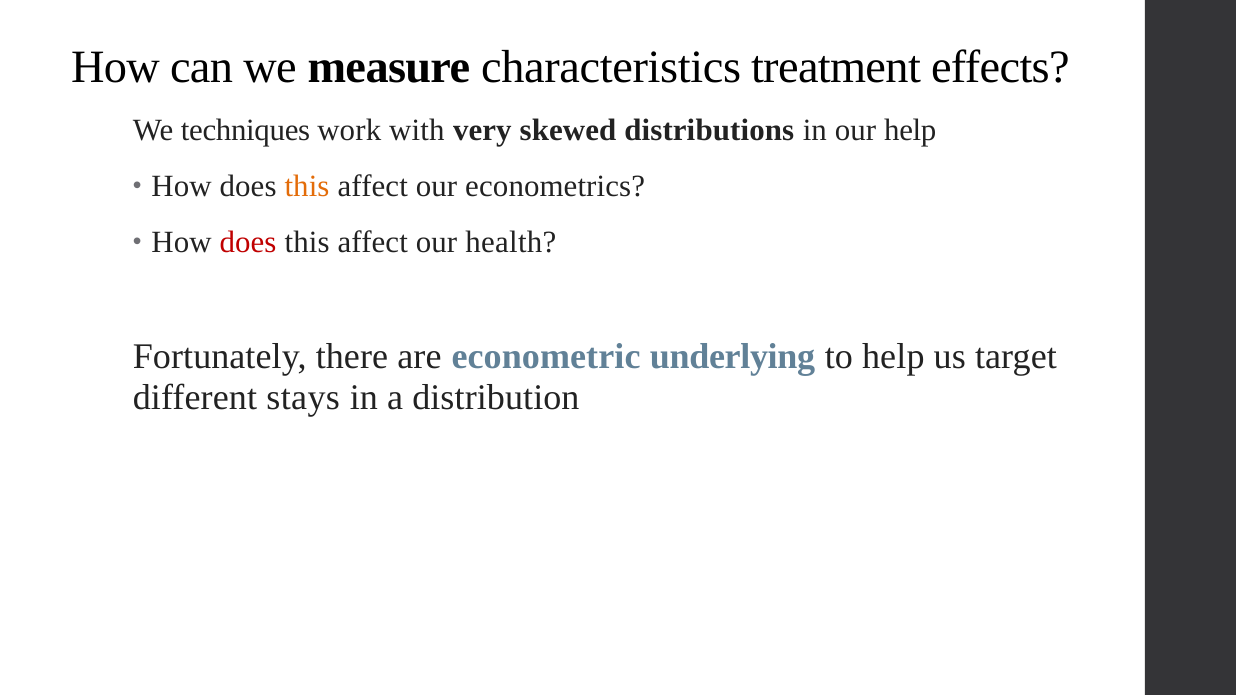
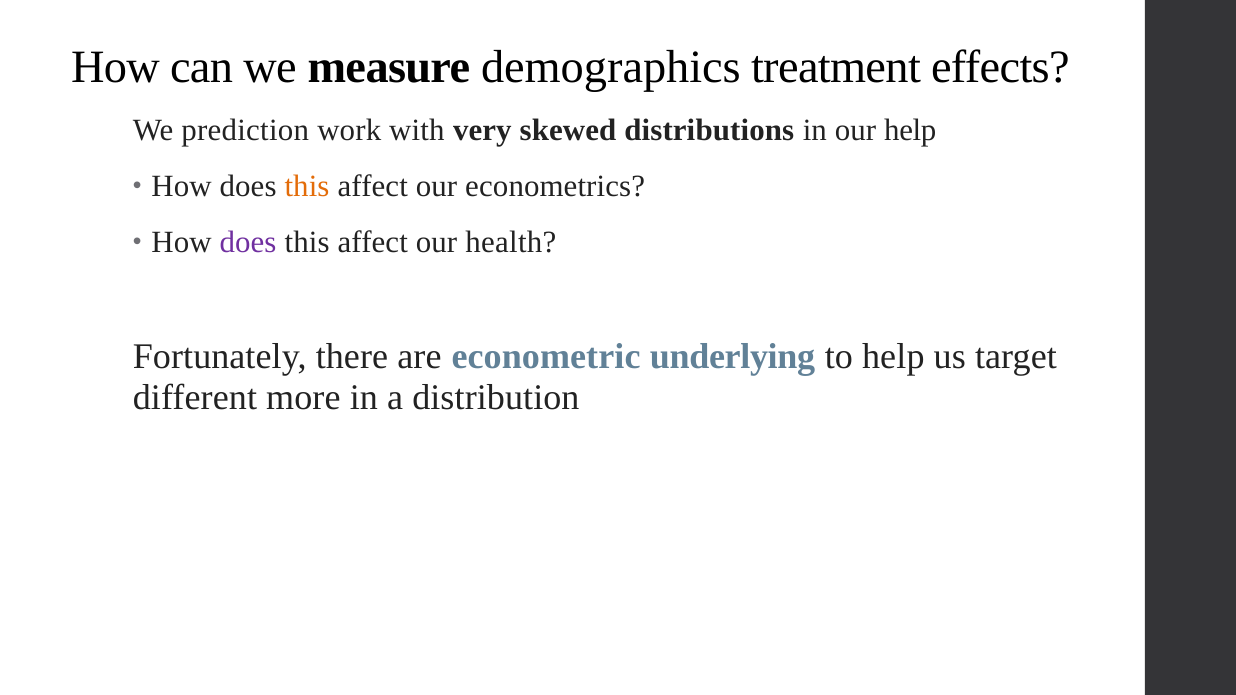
characteristics: characteristics -> demographics (611, 68)
techniques: techniques -> prediction (245, 131)
does colour: red -> purple (248, 242)
stays: stays -> more (303, 398)
